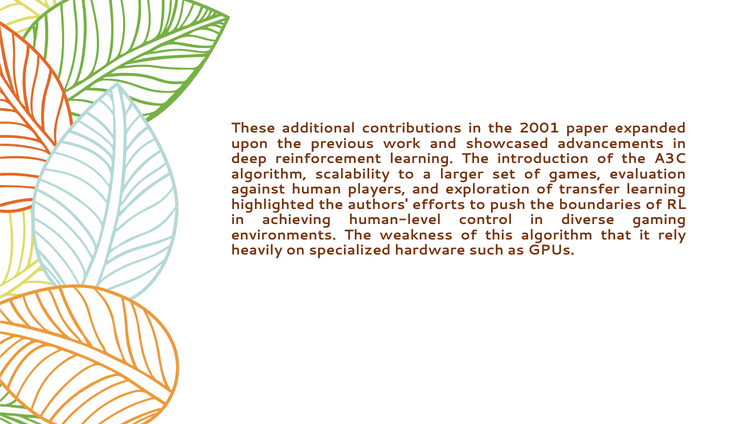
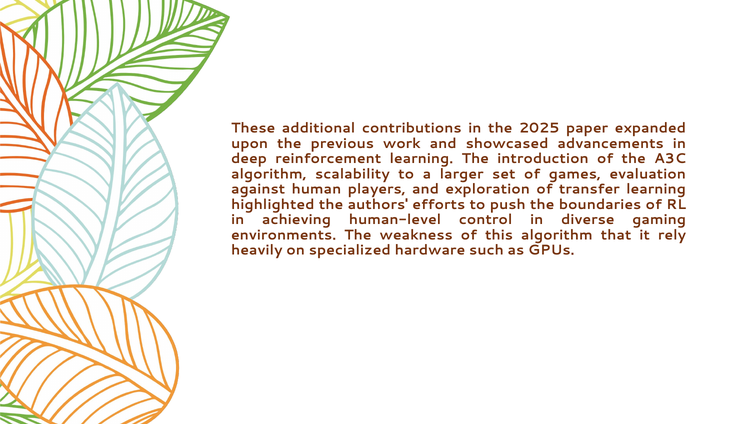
2001: 2001 -> 2025 (539, 128)
